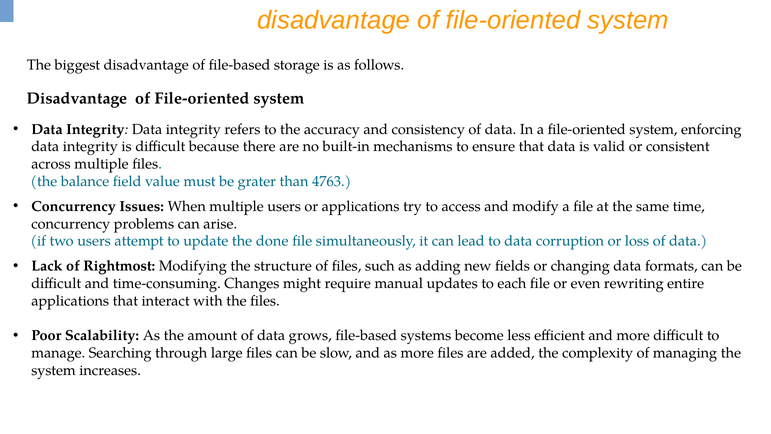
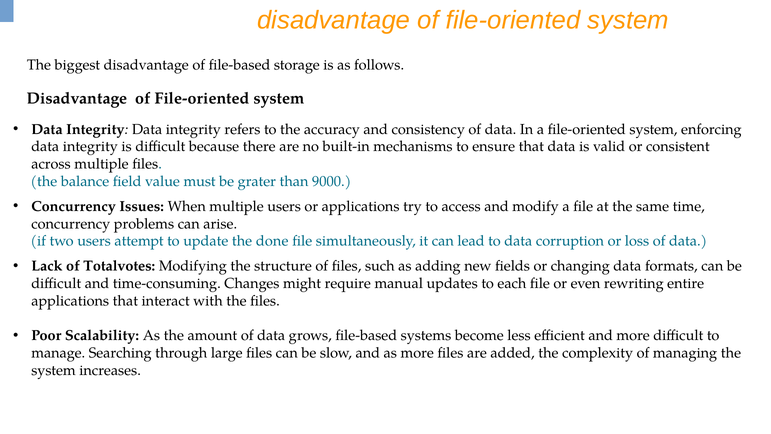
4763: 4763 -> 9000 (332, 181)
Rightmost: Rightmost -> Totalvotes (119, 266)
